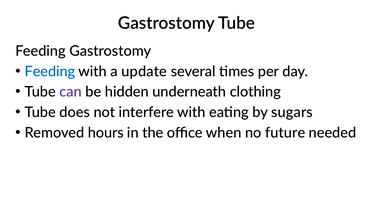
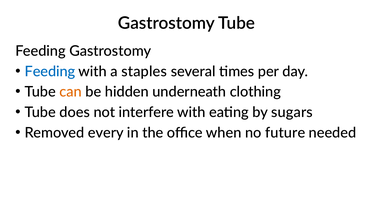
update: update -> staples (144, 71)
can colour: purple -> orange (71, 92)
hours: hours -> every (106, 132)
